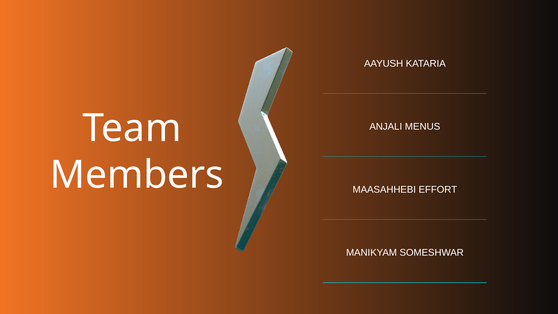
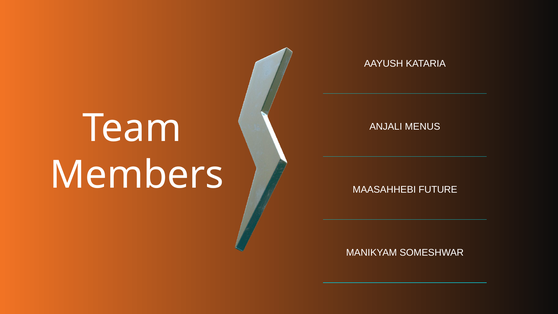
EFFORT: EFFORT -> FUTURE (438, 189)
